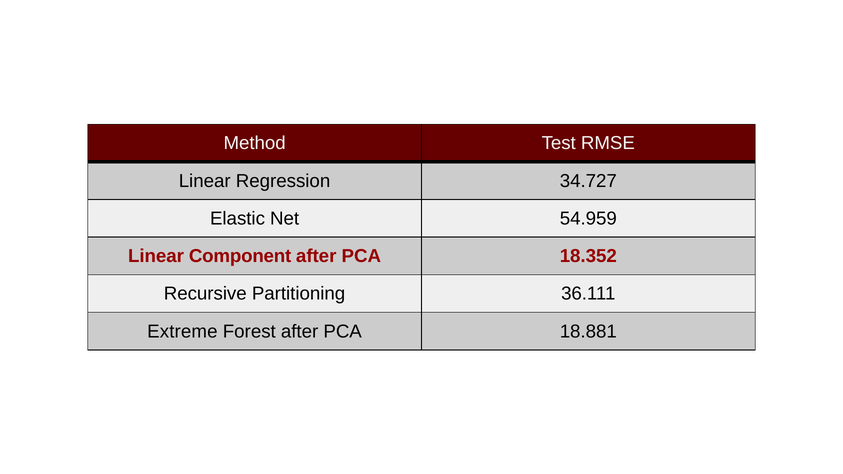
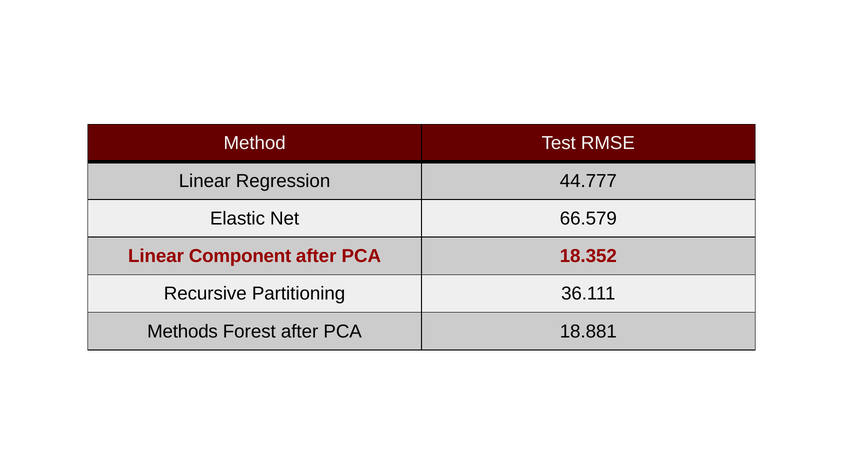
34.727: 34.727 -> 44.777 (588, 181)
54.959: 54.959 -> 66.579 (588, 219)
Extreme: Extreme -> Methods (183, 331)
